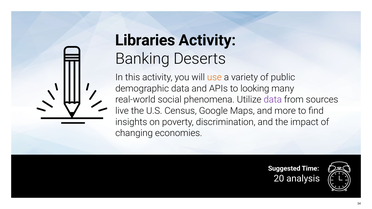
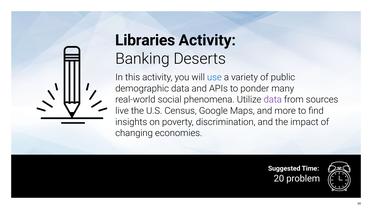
use colour: orange -> blue (214, 77)
looking: looking -> ponder (255, 89)
analysis: analysis -> problem (303, 179)
